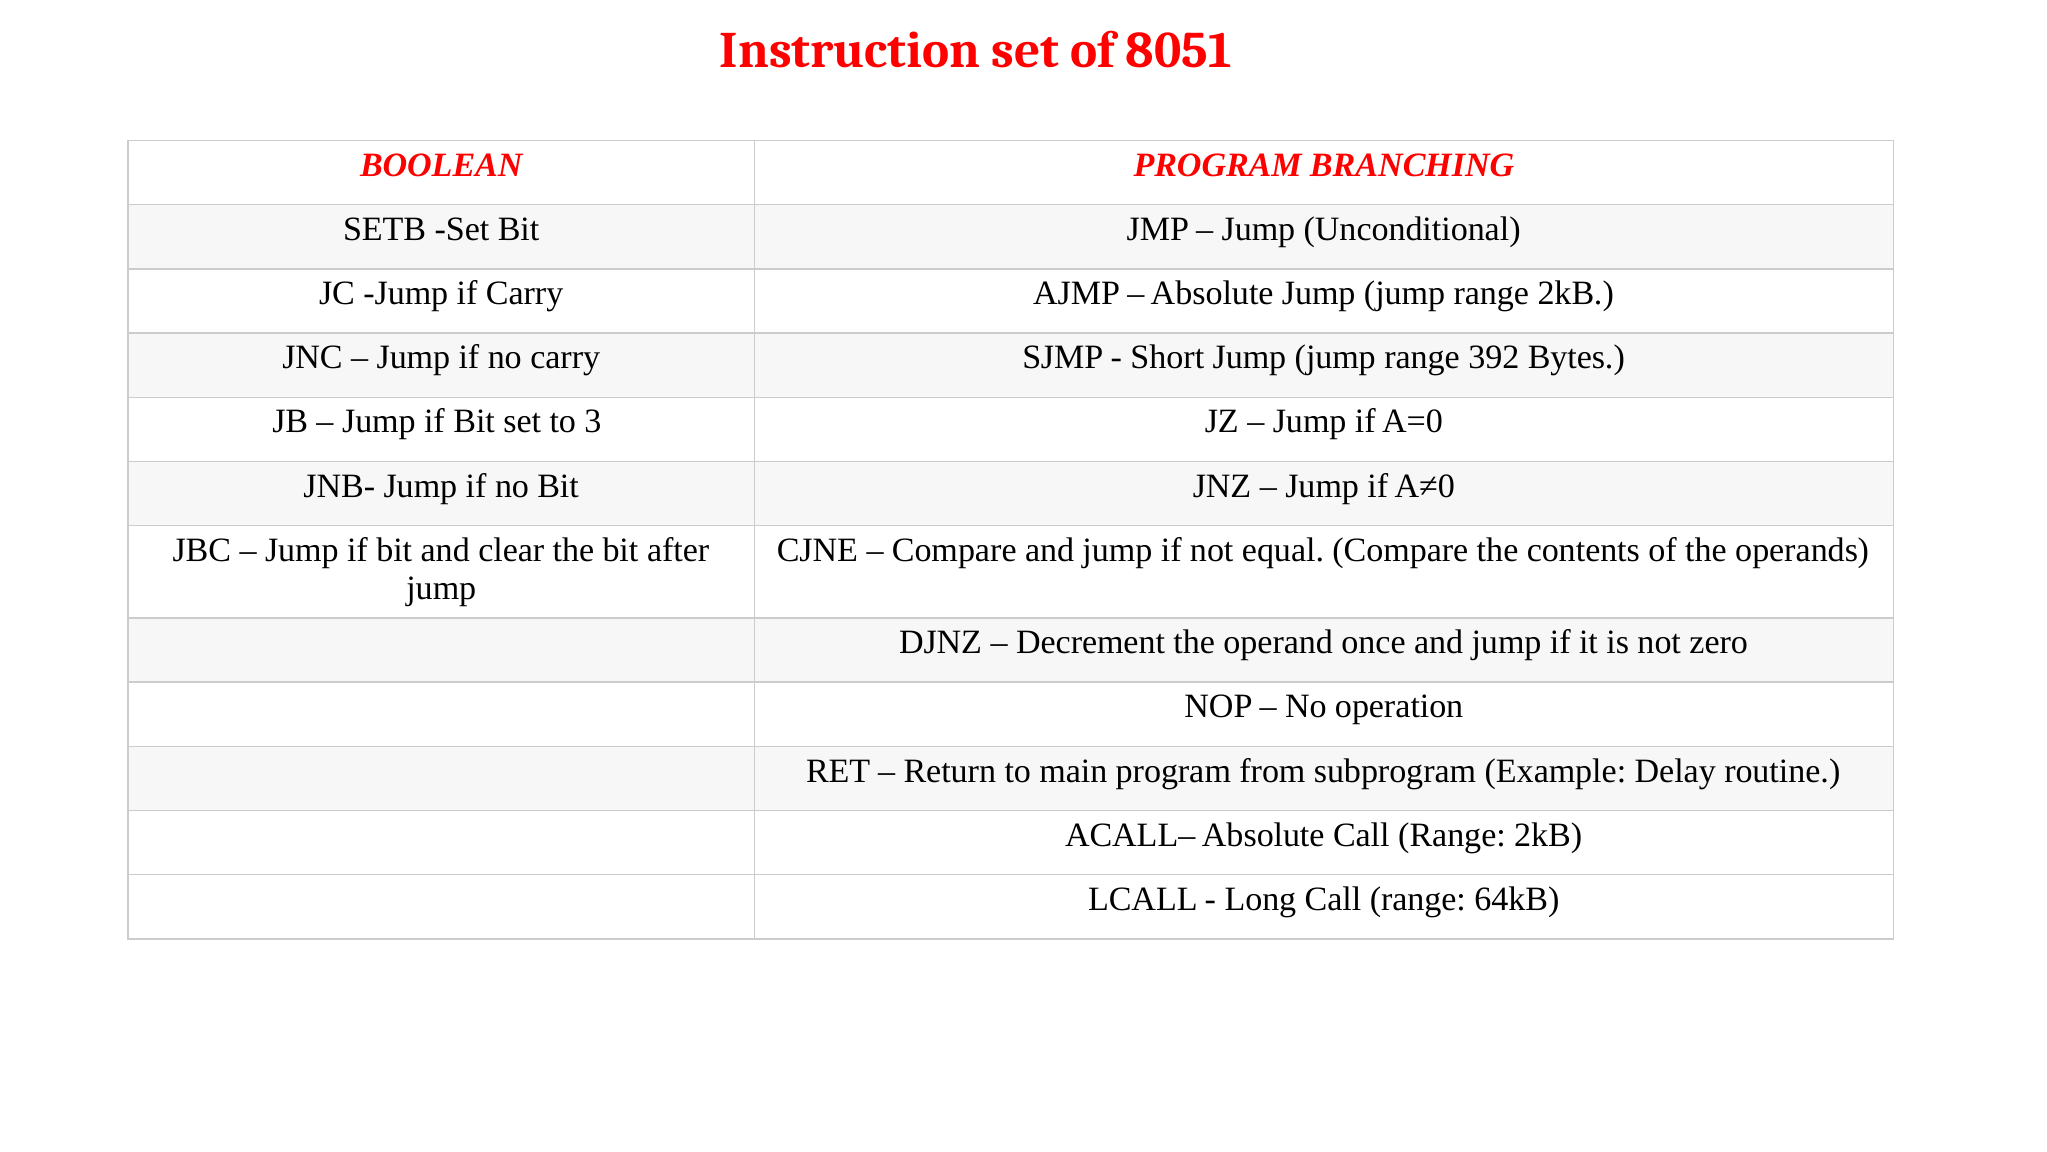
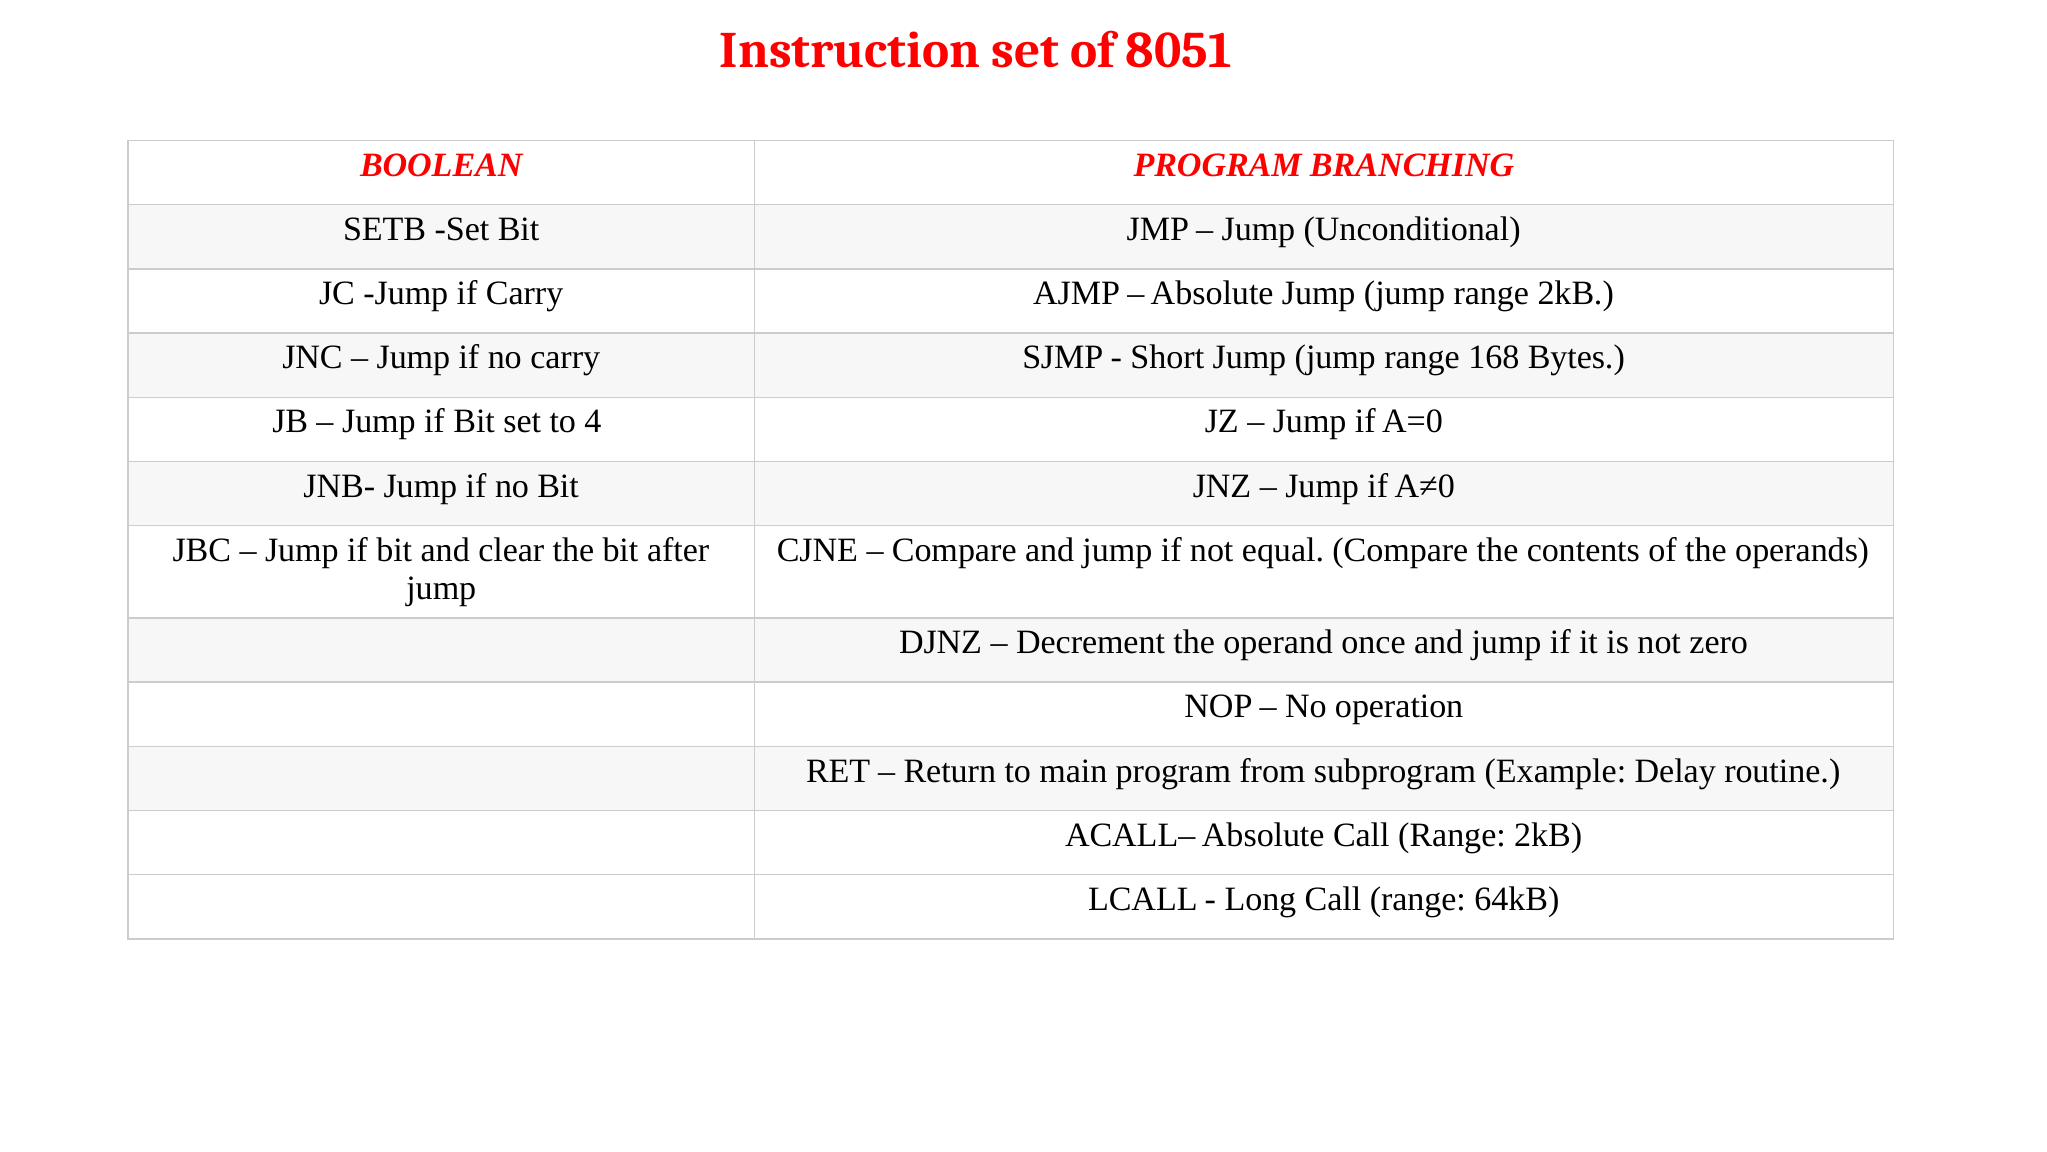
392: 392 -> 168 (1494, 357)
3: 3 -> 4 (593, 422)
